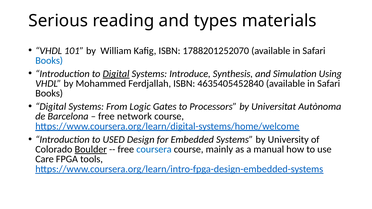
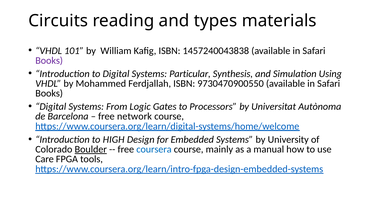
Serious: Serious -> Circuits (58, 21)
1788201252070: 1788201252070 -> 1457240043838 (216, 51)
Books colour: blue -> purple (49, 61)
Digital underline: present -> none (116, 74)
Introduce: Introduce -> Particular (190, 74)
4635405452840: 4635405452840 -> 9730470900550 (231, 84)
USED: USED -> HIGH (114, 140)
